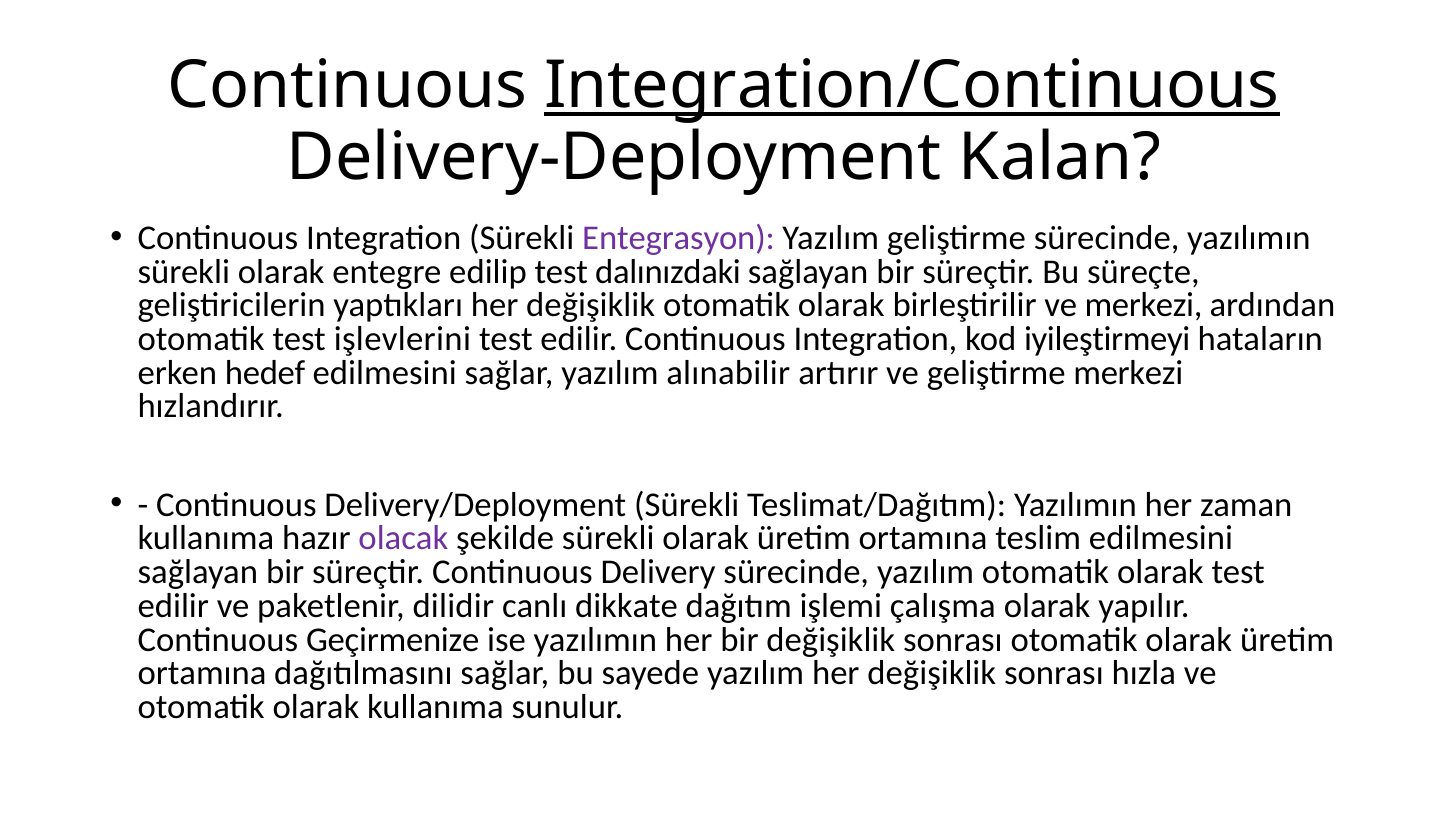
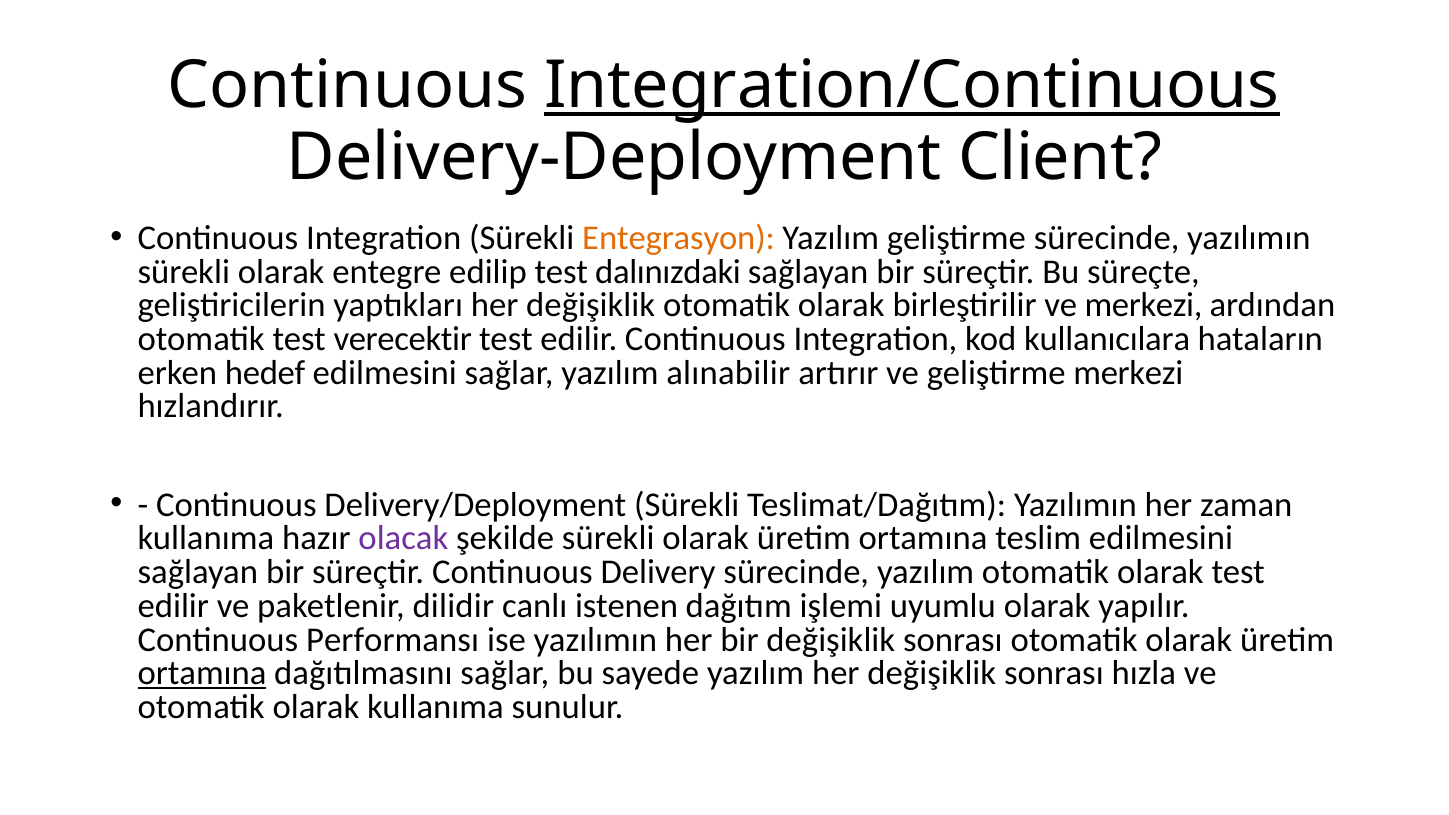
Kalan: Kalan -> Client (1060, 158)
Entegrasyon colour: purple -> orange (679, 238)
işlevlerini: işlevlerini -> verecektir (403, 339)
iyileştirmeyi: iyileştirmeyi -> kullanıcılara (1107, 339)
dikkate: dikkate -> istenen (627, 606)
çalışma: çalışma -> uyumlu (943, 606)
Geçirmenize: Geçirmenize -> Performansı (393, 640)
ortamına underline: none -> present (202, 673)
